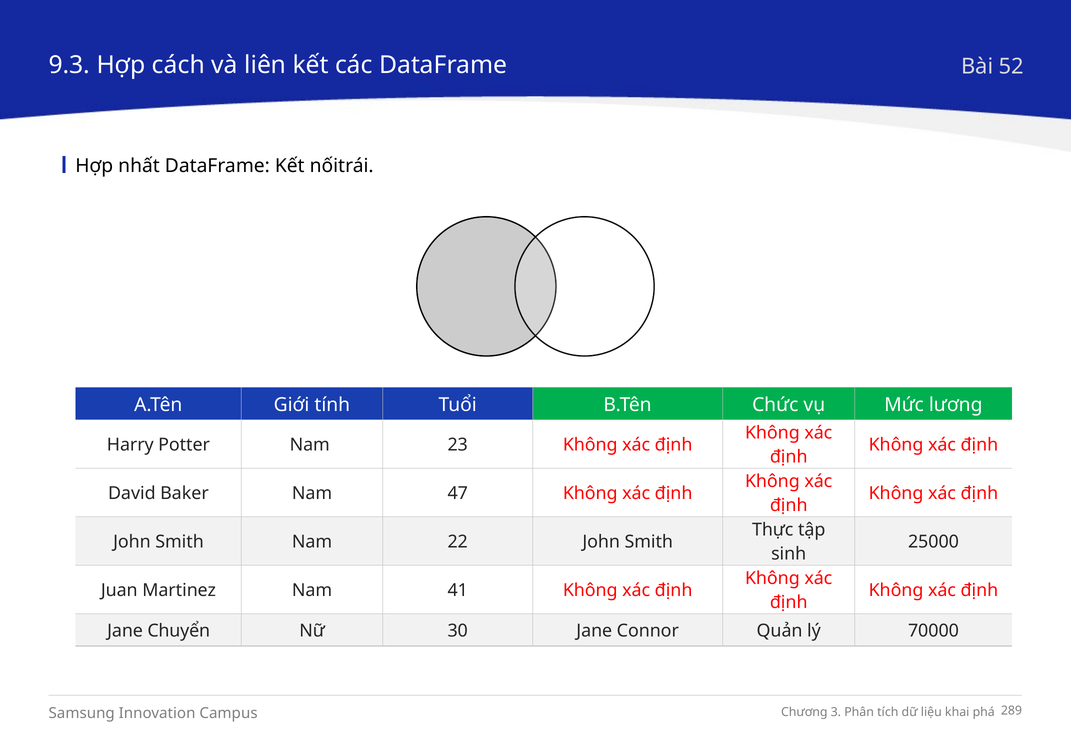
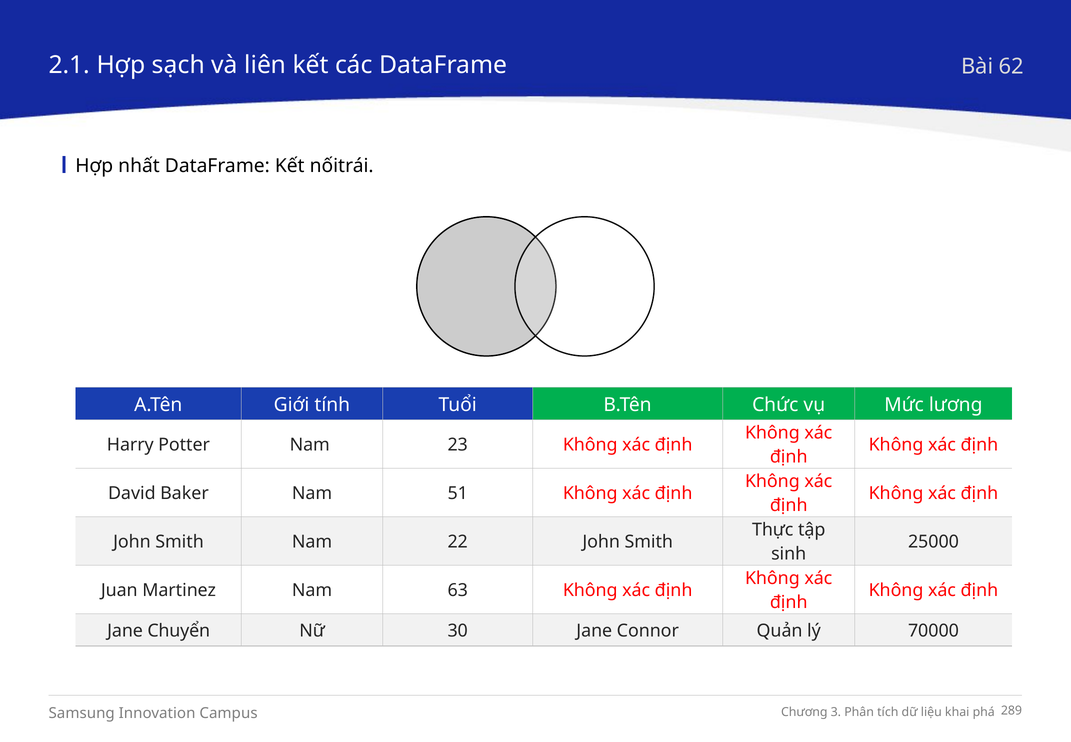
9.3: 9.3 -> 2.1 (69, 65)
cách: cách -> sạch (178, 65)
52: 52 -> 62 (1011, 67)
47: 47 -> 51 (458, 493)
41: 41 -> 63 (458, 590)
